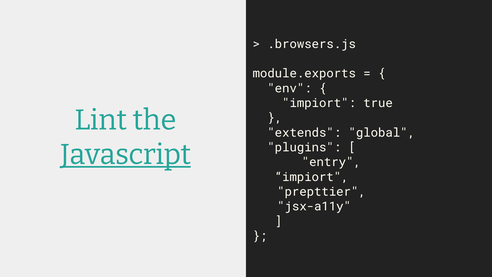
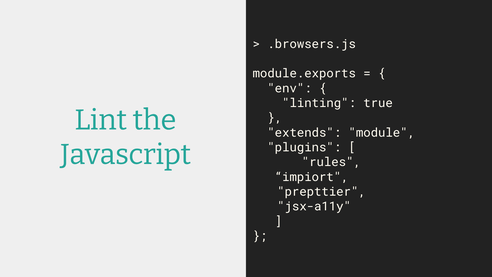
impiort: impiort -> linting (319, 103)
global: global -> module (382, 133)
Javascript underline: present -> none (126, 154)
entry: entry -> rules (331, 162)
